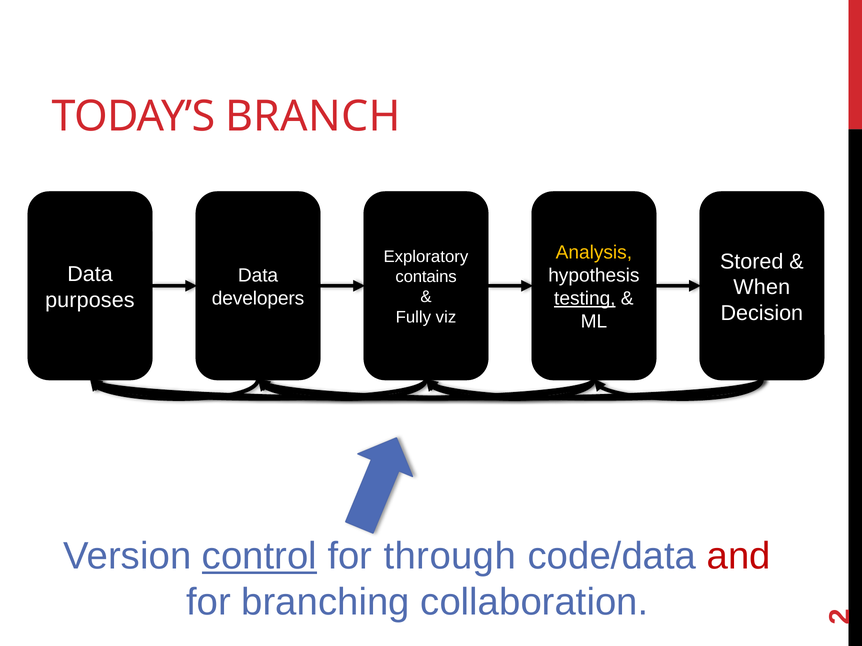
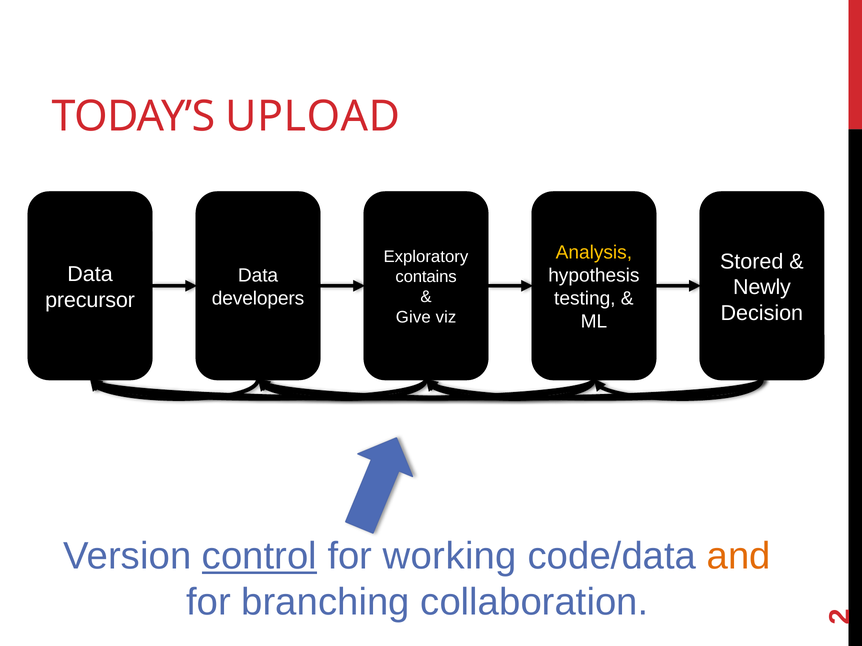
BRANCH: BRANCH -> UPLOAD (313, 117)
When: When -> Newly (762, 287)
testing underline: present -> none (585, 299)
purposes: purposes -> precursor (90, 300)
Fully: Fully -> Give (413, 317)
through: through -> working (450, 557)
and colour: red -> orange (739, 557)
